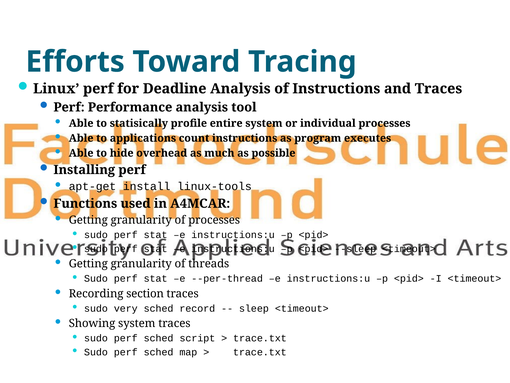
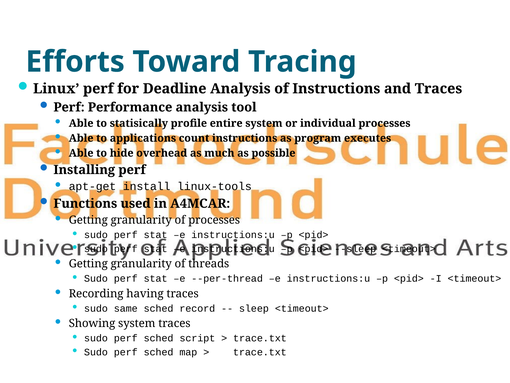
section: section -> having (145, 293)
very: very -> same (126, 308)
